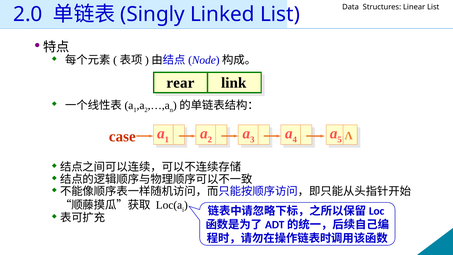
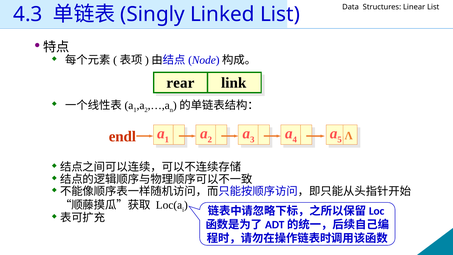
2.0: 2.0 -> 4.3 (28, 14)
case: case -> endl (122, 136)
